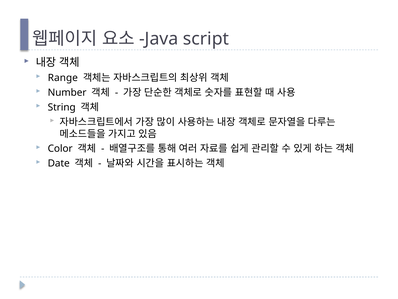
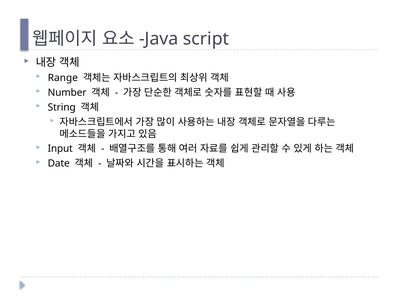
Color: Color -> Input (60, 148)
